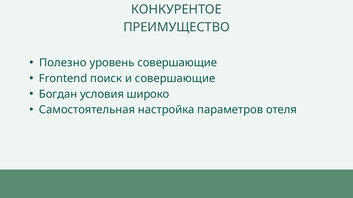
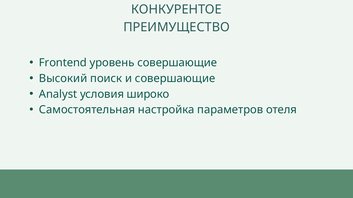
Полезно: Полезно -> Frontend (63, 63)
Frontend: Frontend -> Высокий (63, 79)
Богдан: Богдан -> Analyst (58, 94)
